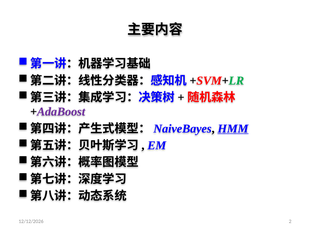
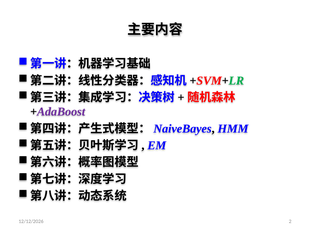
HMM underline: present -> none (233, 129)
